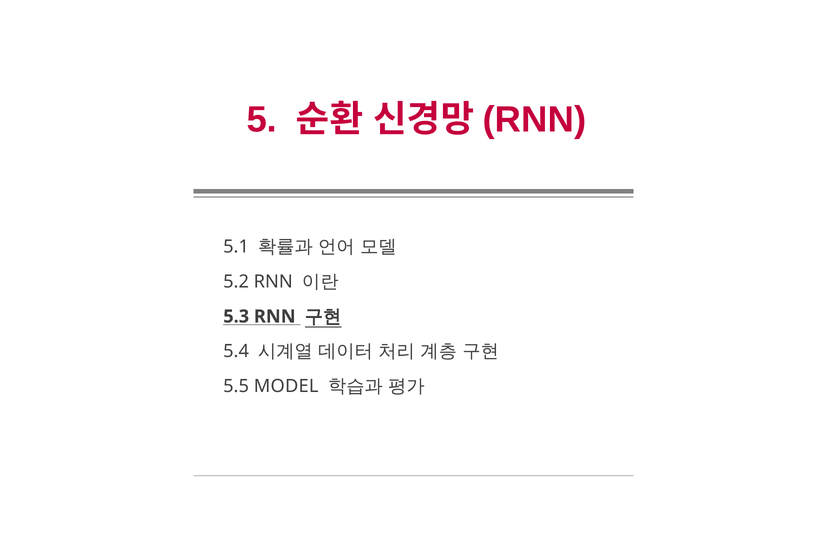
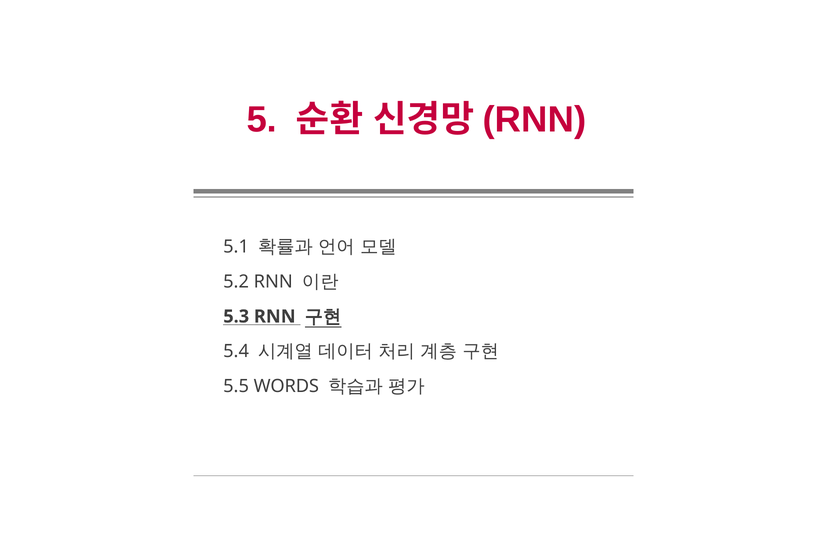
MODEL: MODEL -> WORDS (286, 386)
